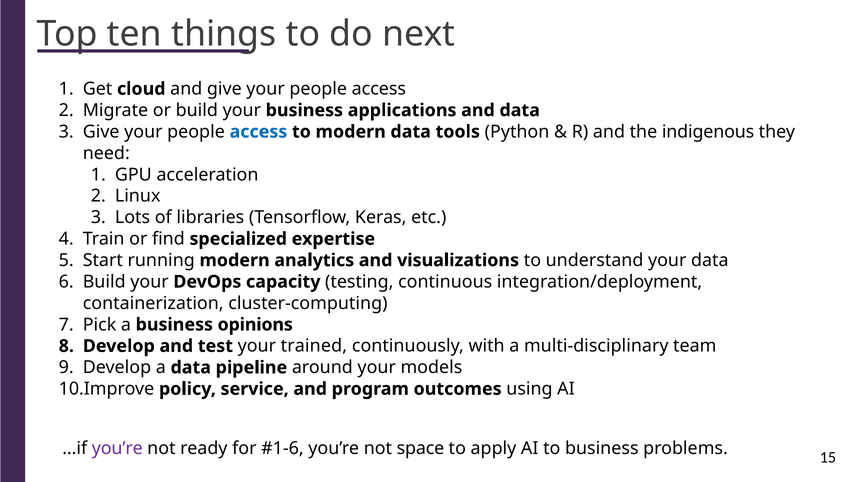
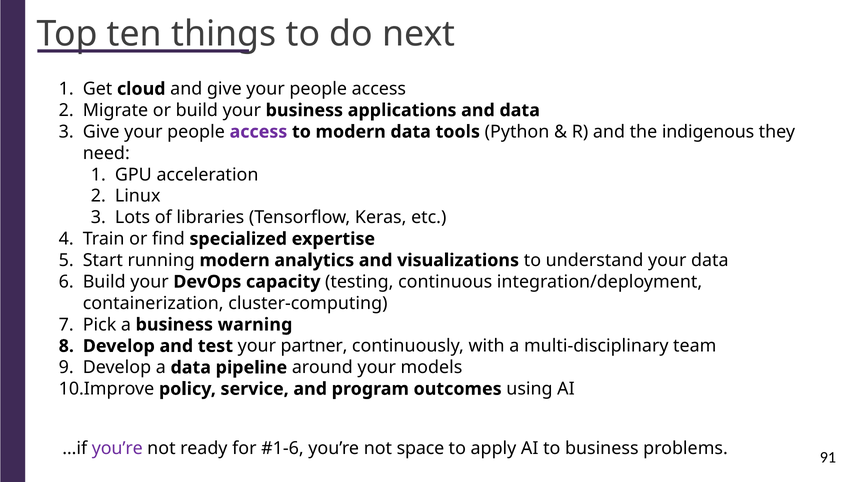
access colour: blue -> purple (258, 132)
opinions: opinions -> warning (255, 325)
trained: trained -> partner (314, 346)
15: 15 -> 91 (828, 458)
